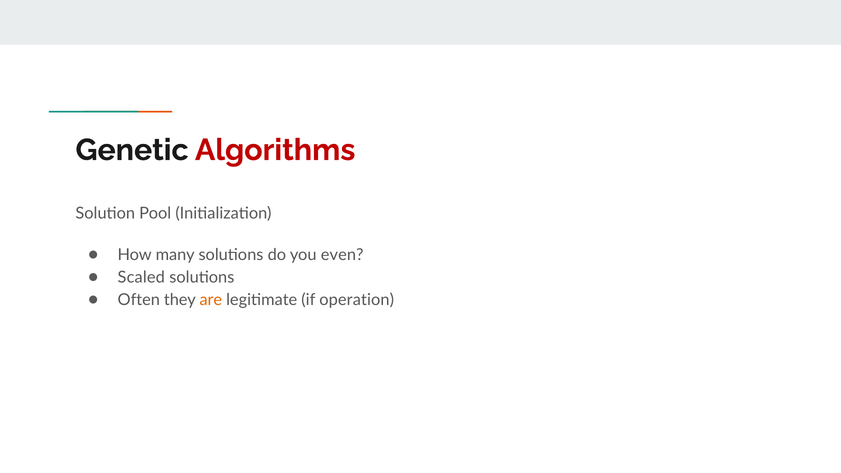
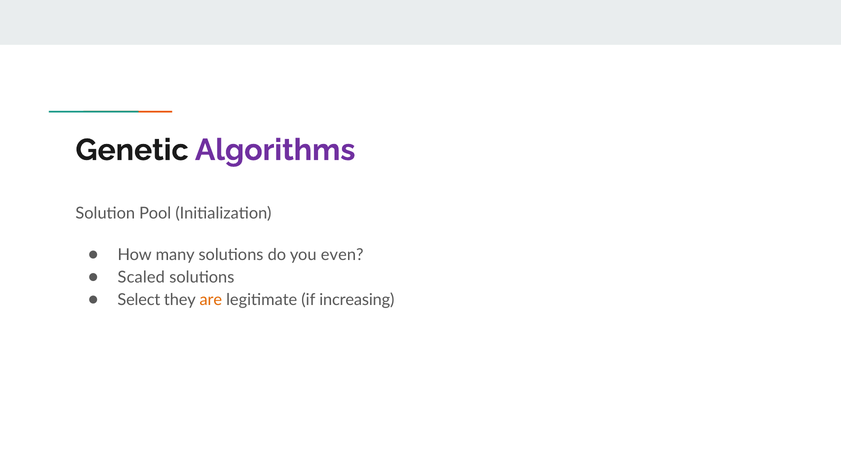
Algorithms colour: red -> purple (275, 150)
Often: Often -> Select (139, 300)
operation: operation -> increasing (357, 300)
